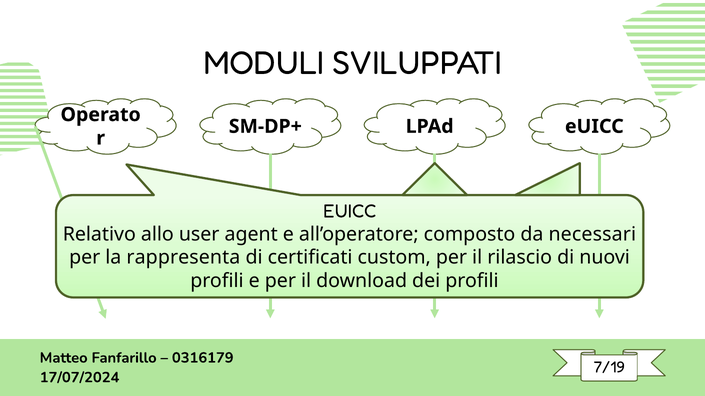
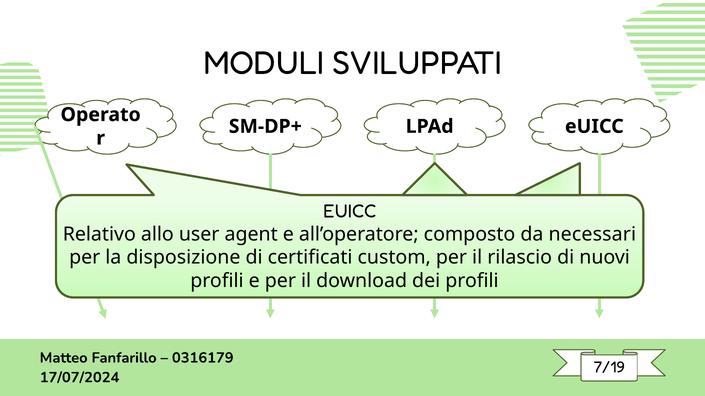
rappresenta: rappresenta -> disposizione (183, 258)
